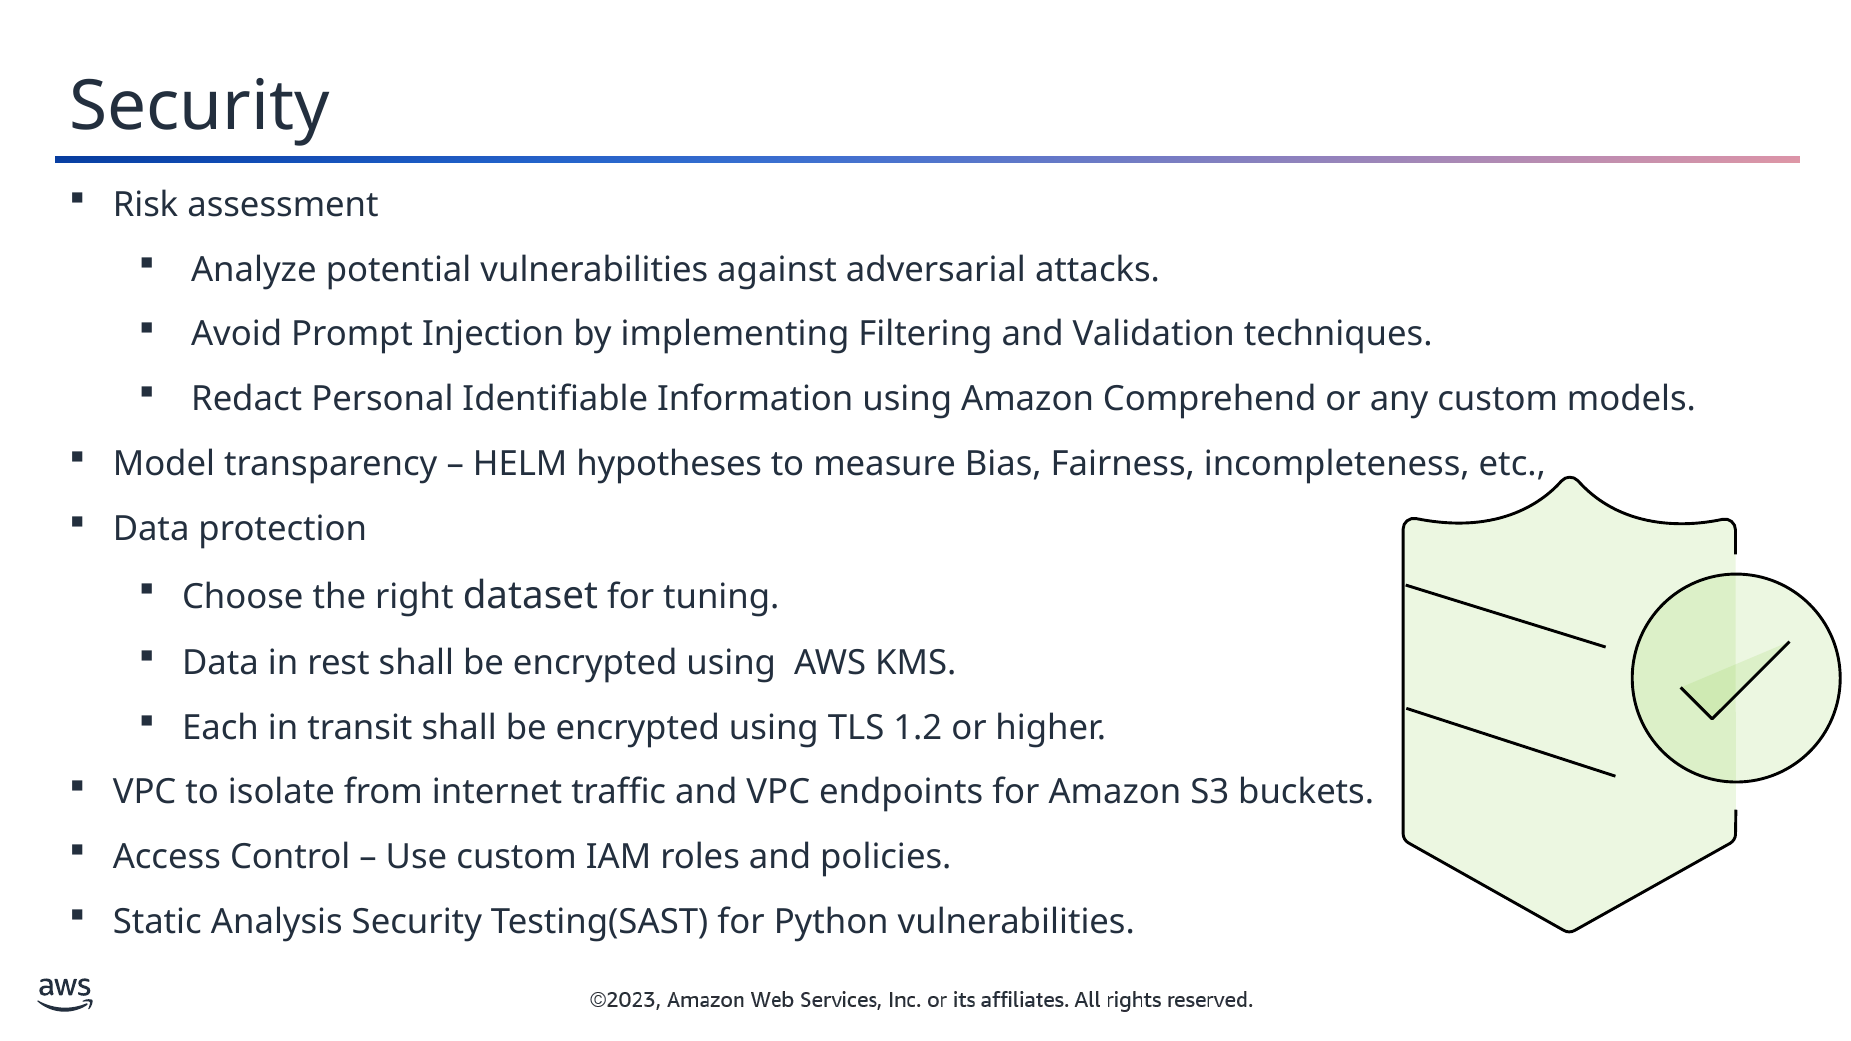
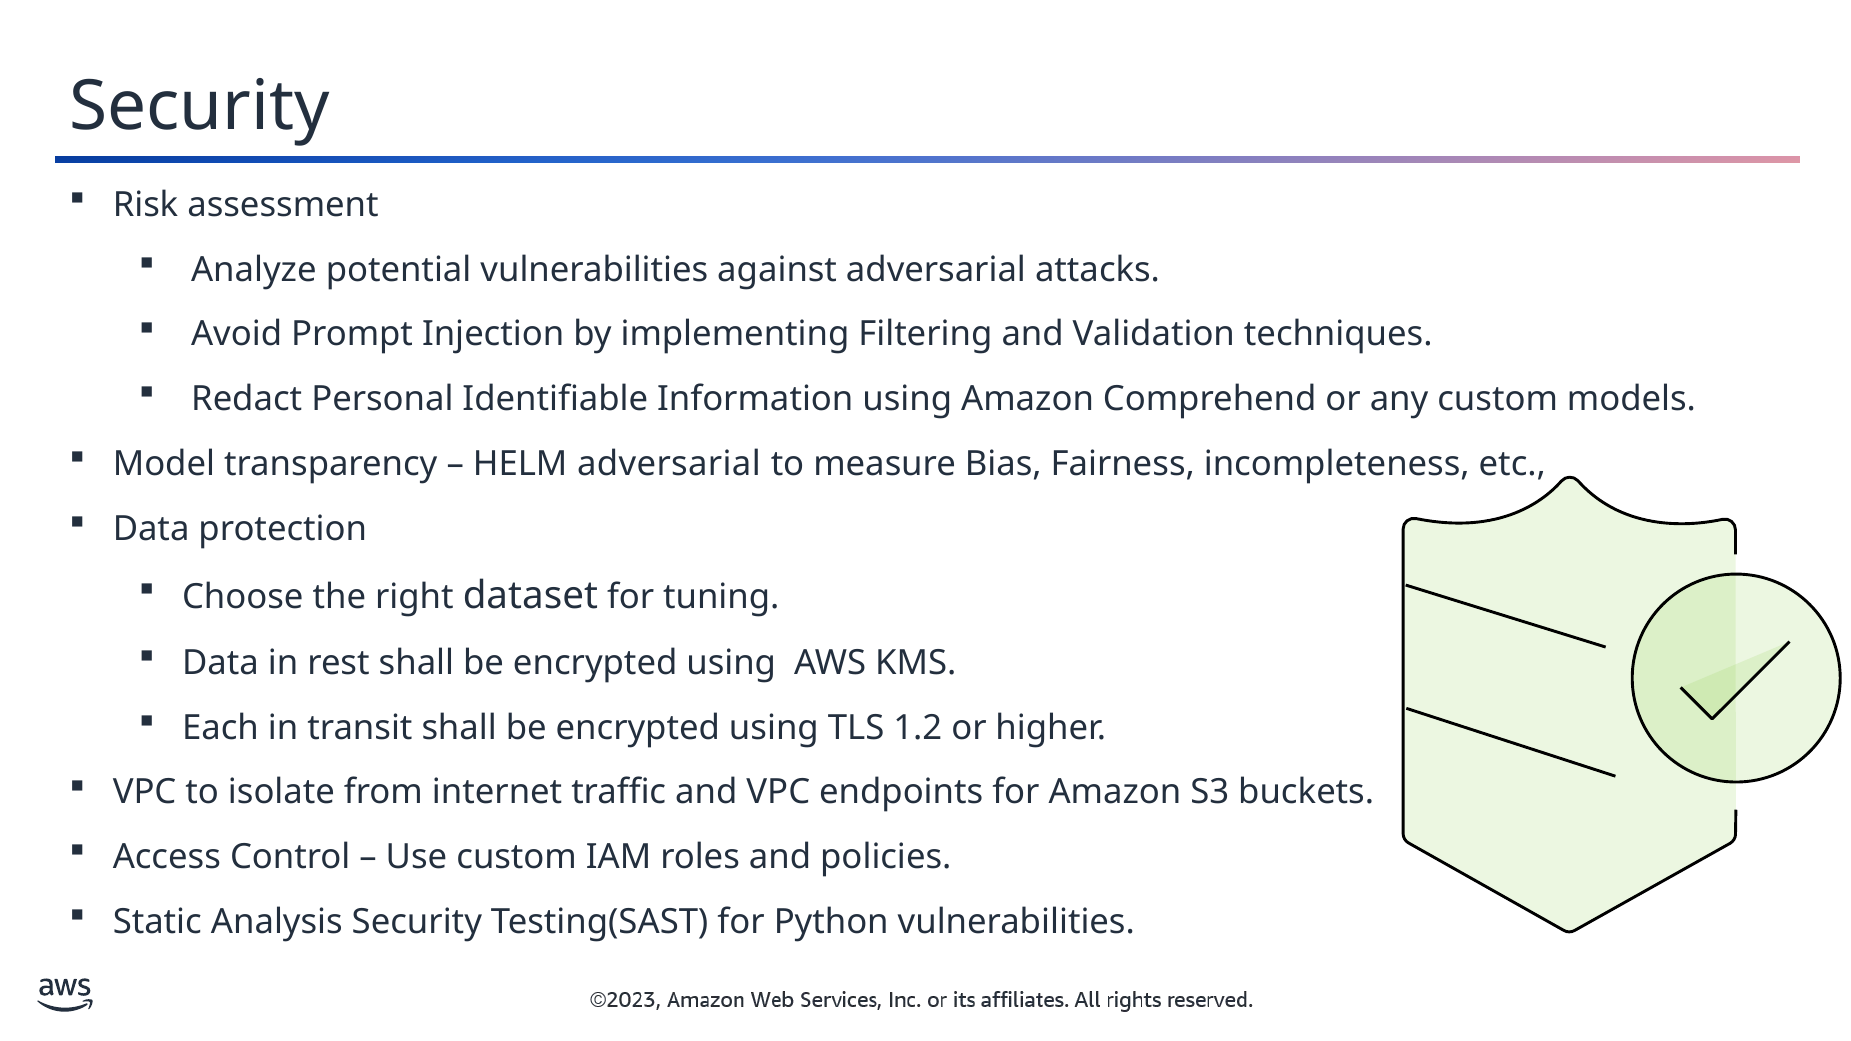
HELM hypotheses: hypotheses -> adversarial (669, 464)
